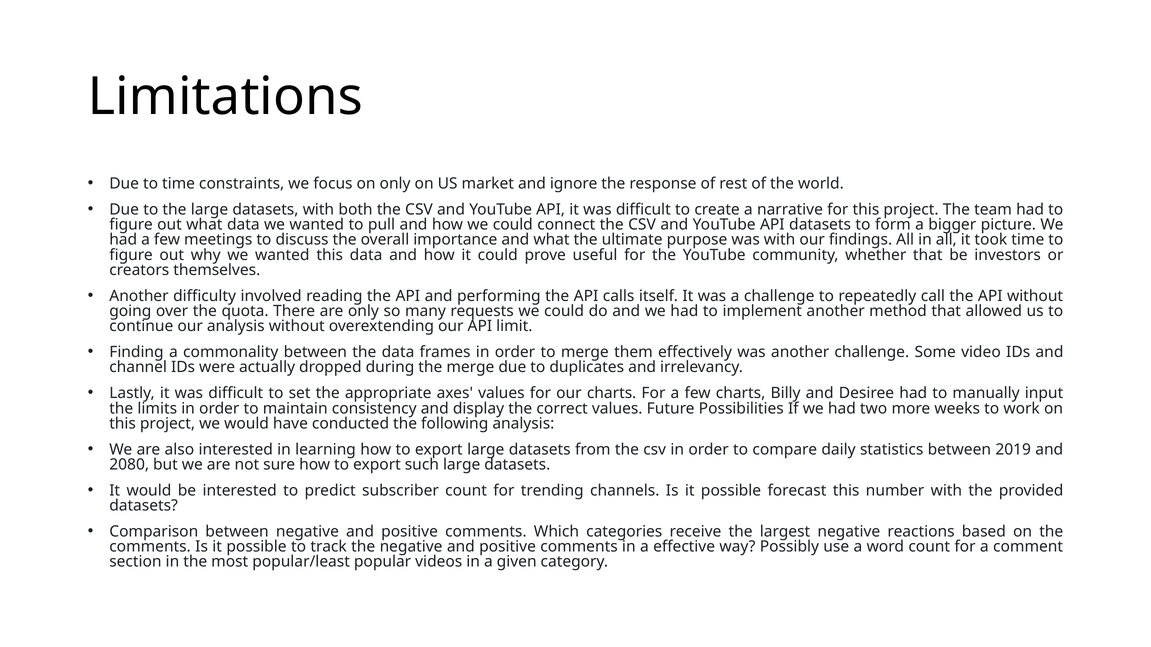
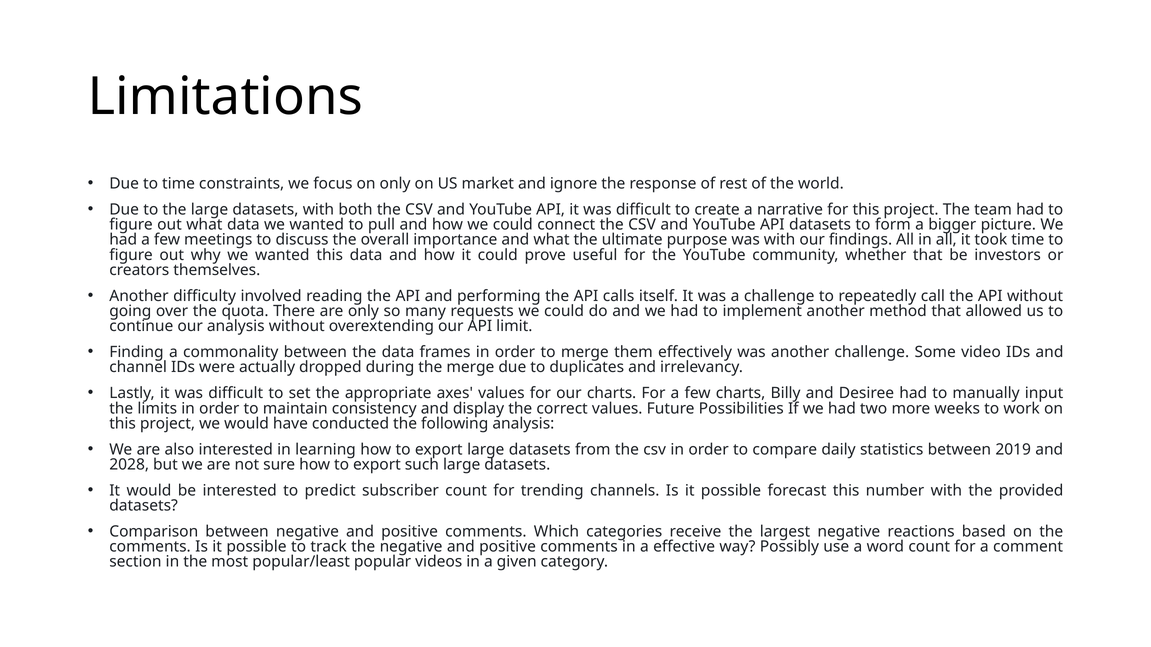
2080: 2080 -> 2028 (129, 465)
